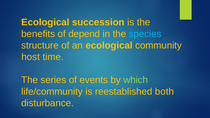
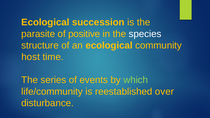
benefits: benefits -> parasite (38, 34)
depend: depend -> positive (84, 34)
species colour: light blue -> white (145, 34)
both: both -> over (164, 92)
